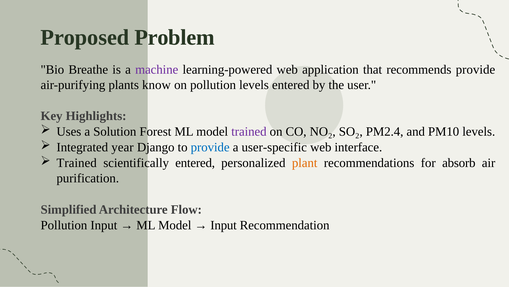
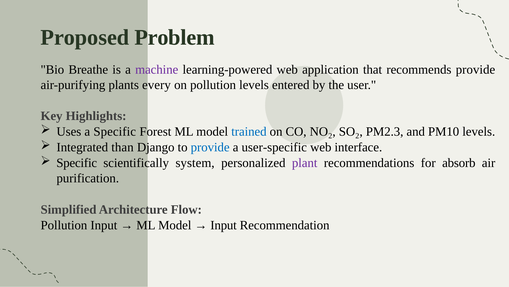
know: know -> every (156, 85)
a Solution: Solution -> Specific (115, 131)
trained colour: purple -> blue (249, 131)
PM2.4: PM2.4 -> PM2.3 (385, 131)
year: year -> than (122, 147)
Trained: Trained -> Specific (77, 163)
scientifically entered: entered -> system (195, 163)
plant colour: orange -> purple (305, 163)
